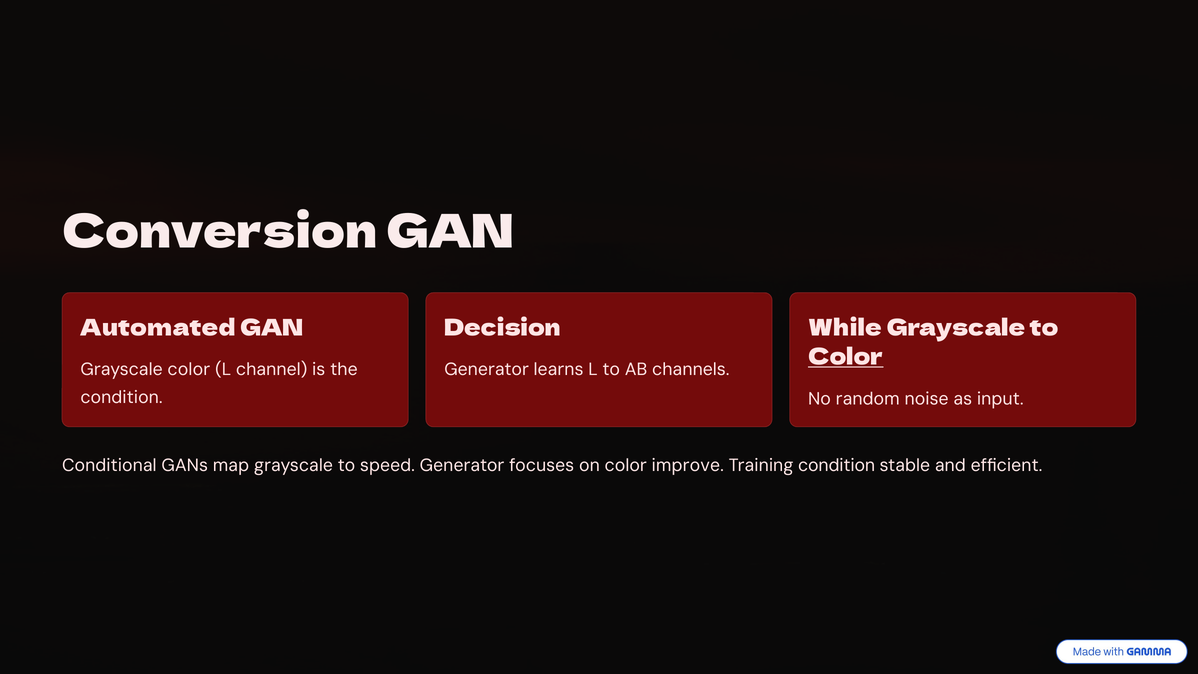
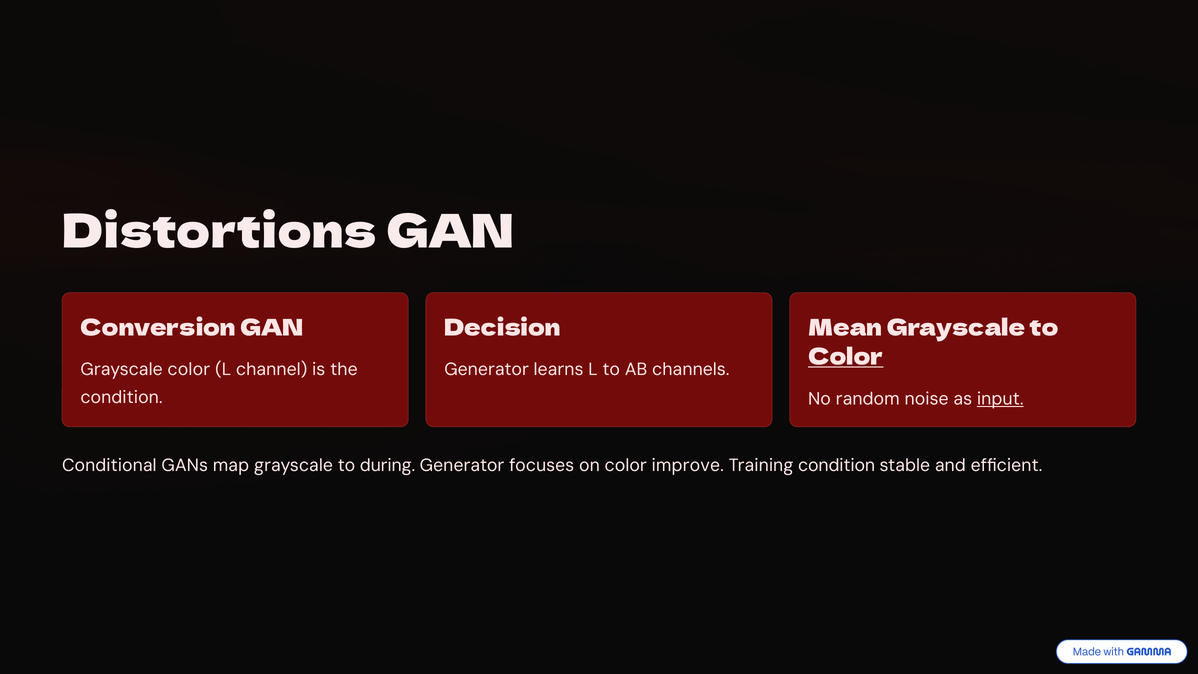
Conversion: Conversion -> Distortions (219, 232)
Automated: Automated -> Conversion (158, 328)
While: While -> Mean (845, 328)
input underline: none -> present (1000, 399)
speed: speed -> during (388, 465)
